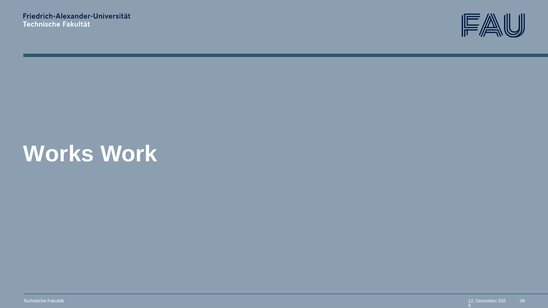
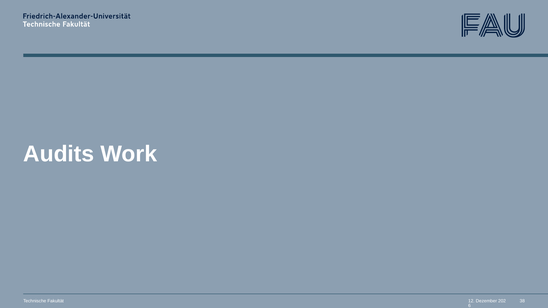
Works: Works -> Audits (59, 154)
